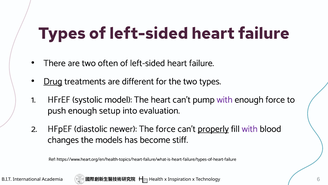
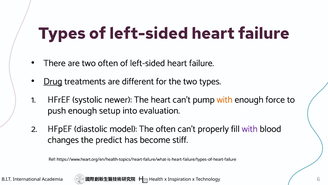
model: model -> newer (118, 99)
with colour: purple -> orange (225, 99)
newer: newer -> model (123, 129)
The force: force -> often (166, 129)
properly underline: present -> none (213, 129)
models: models -> predict (109, 139)
